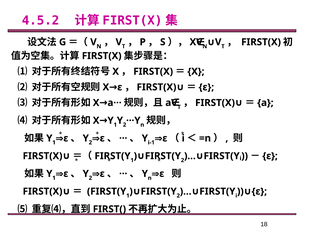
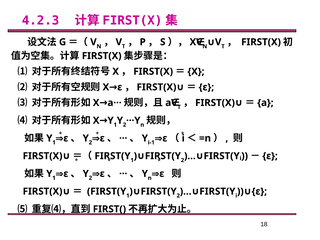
4.5.2: 4.5.2 -> 4.2.3 (41, 21)
